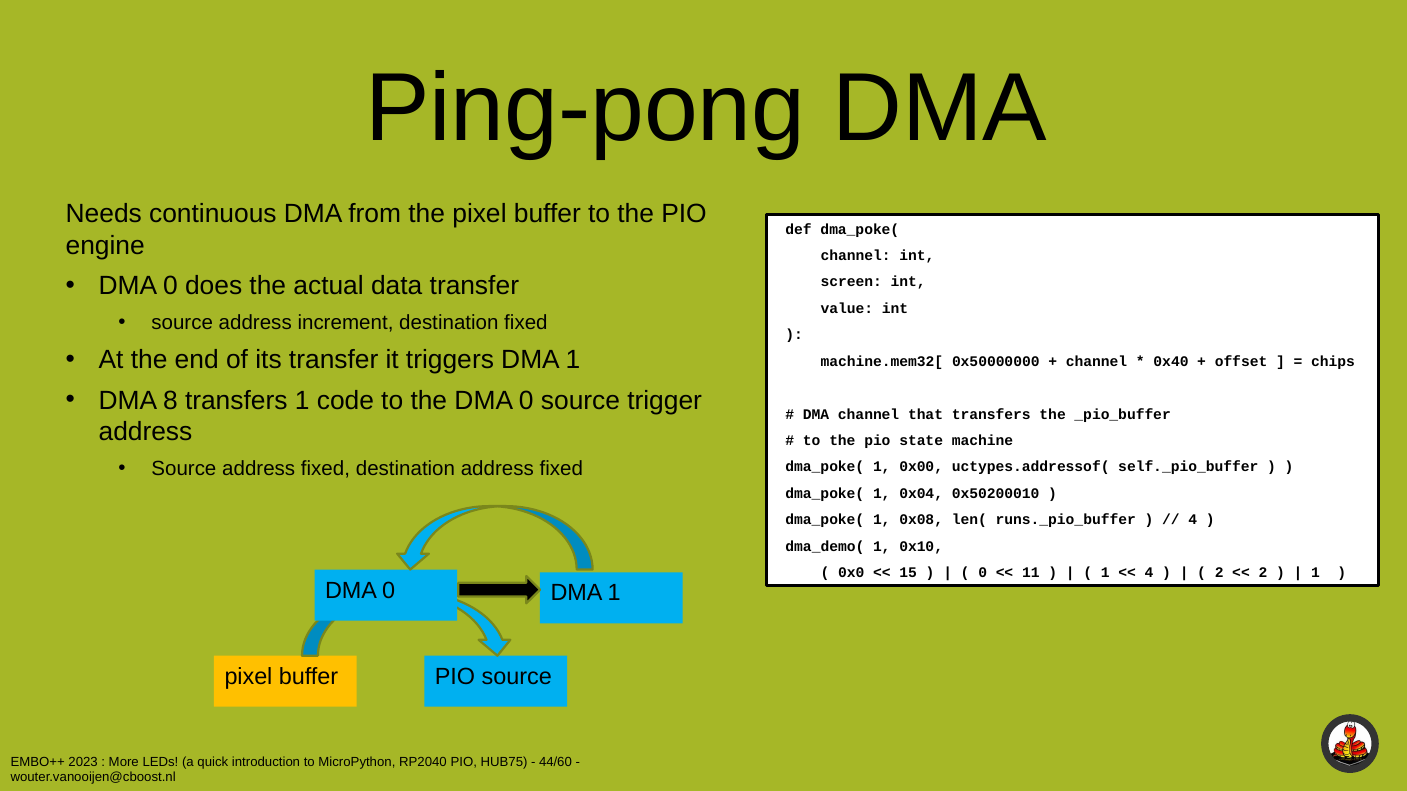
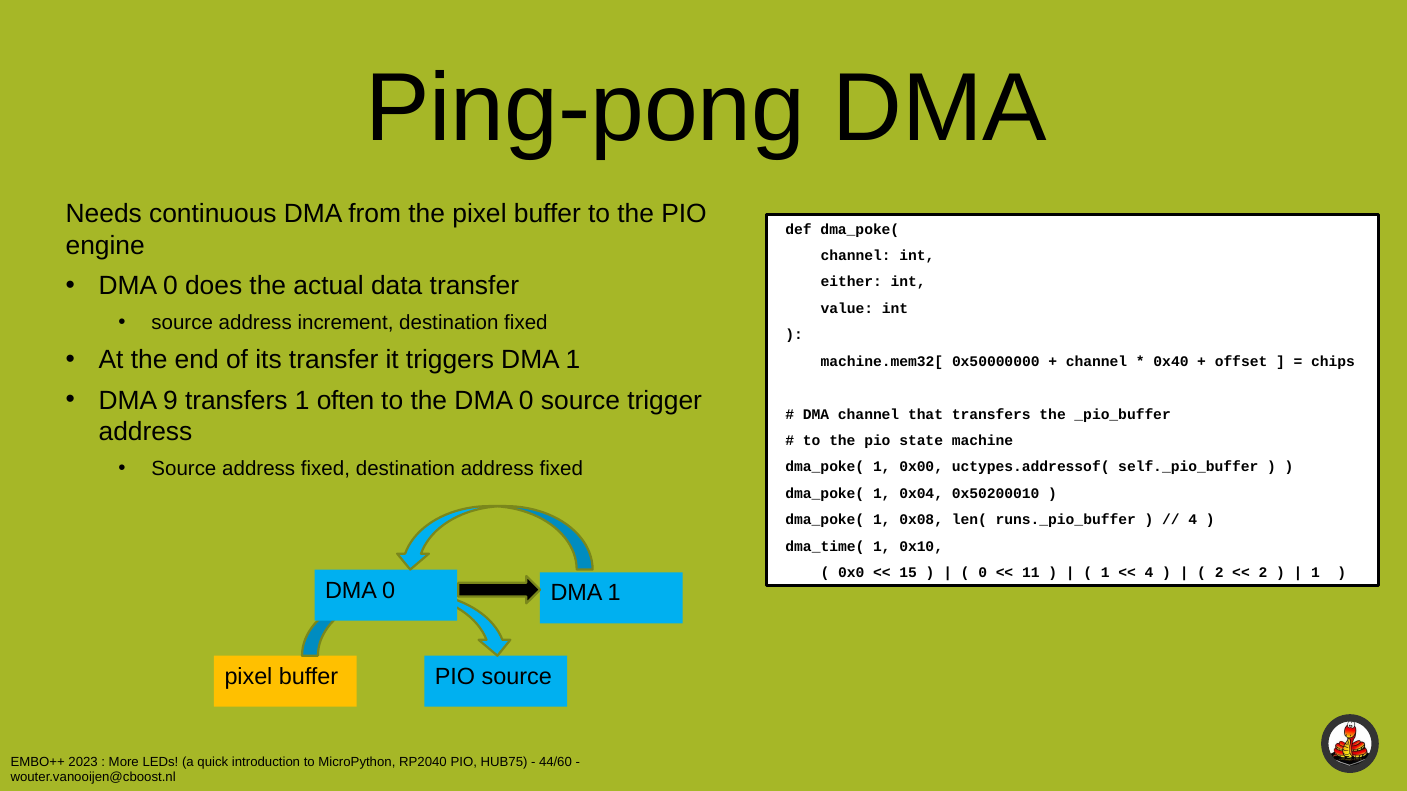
screen: screen -> either (851, 282)
8: 8 -> 9 (170, 401)
code: code -> often (346, 401)
dma_demo(: dma_demo( -> dma_time( (825, 547)
